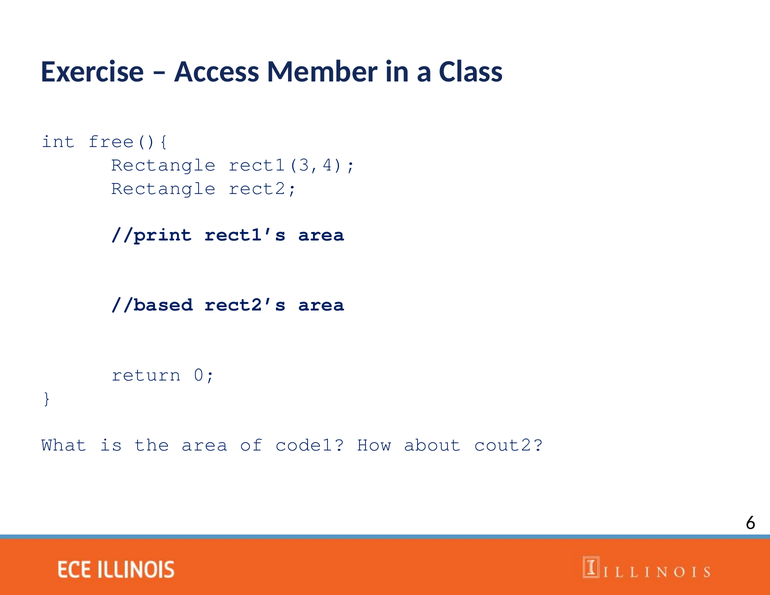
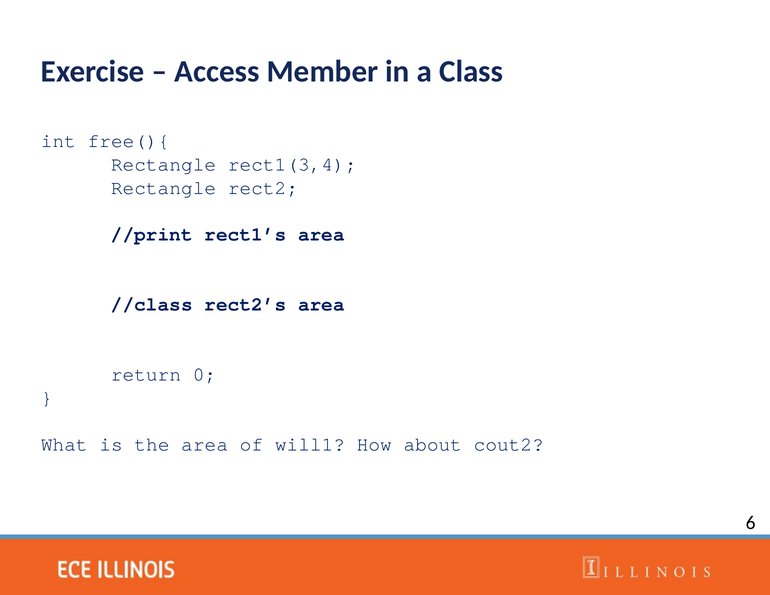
//based: //based -> //class (152, 304)
code1: code1 -> will1 (310, 444)
